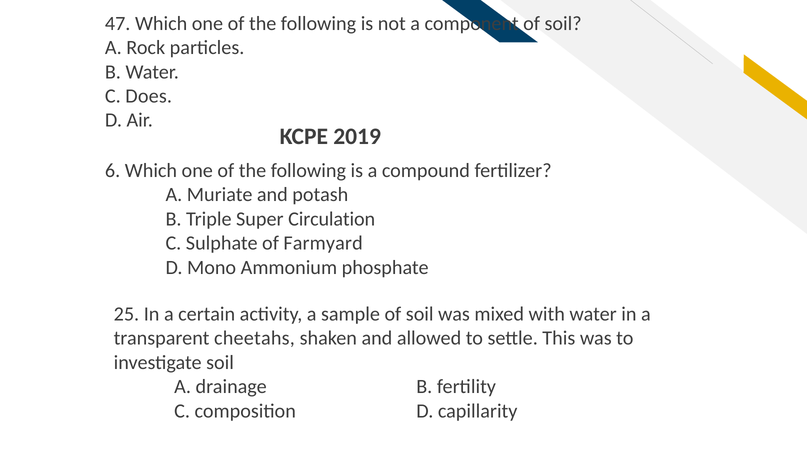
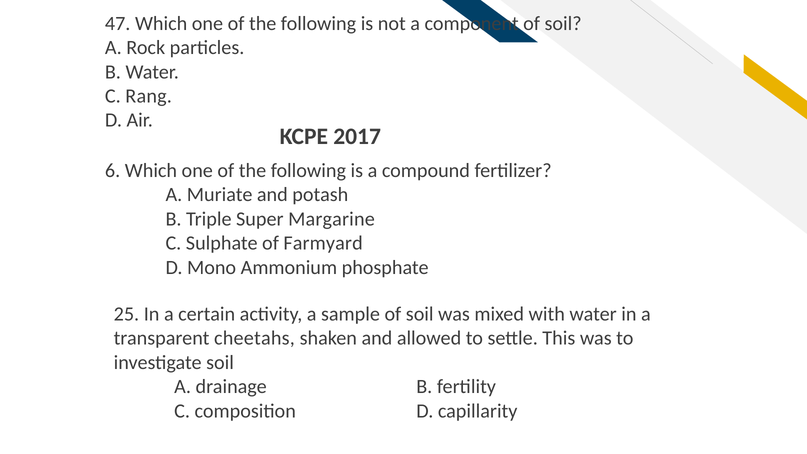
Does: Does -> Rang (149, 96)
2019: 2019 -> 2017 (357, 136)
Circulation: Circulation -> Margarine (331, 219)
